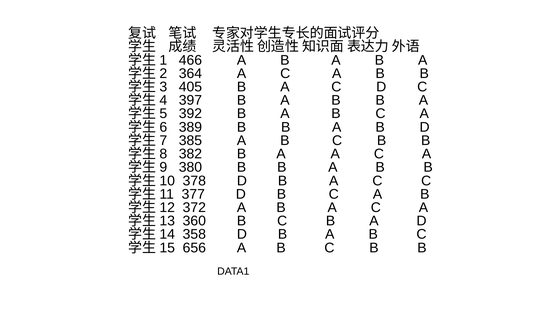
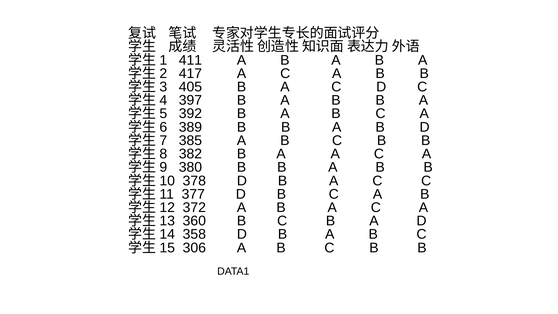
466: 466 -> 411 (190, 60)
364: 364 -> 417 (190, 73)
656: 656 -> 306 (194, 248)
